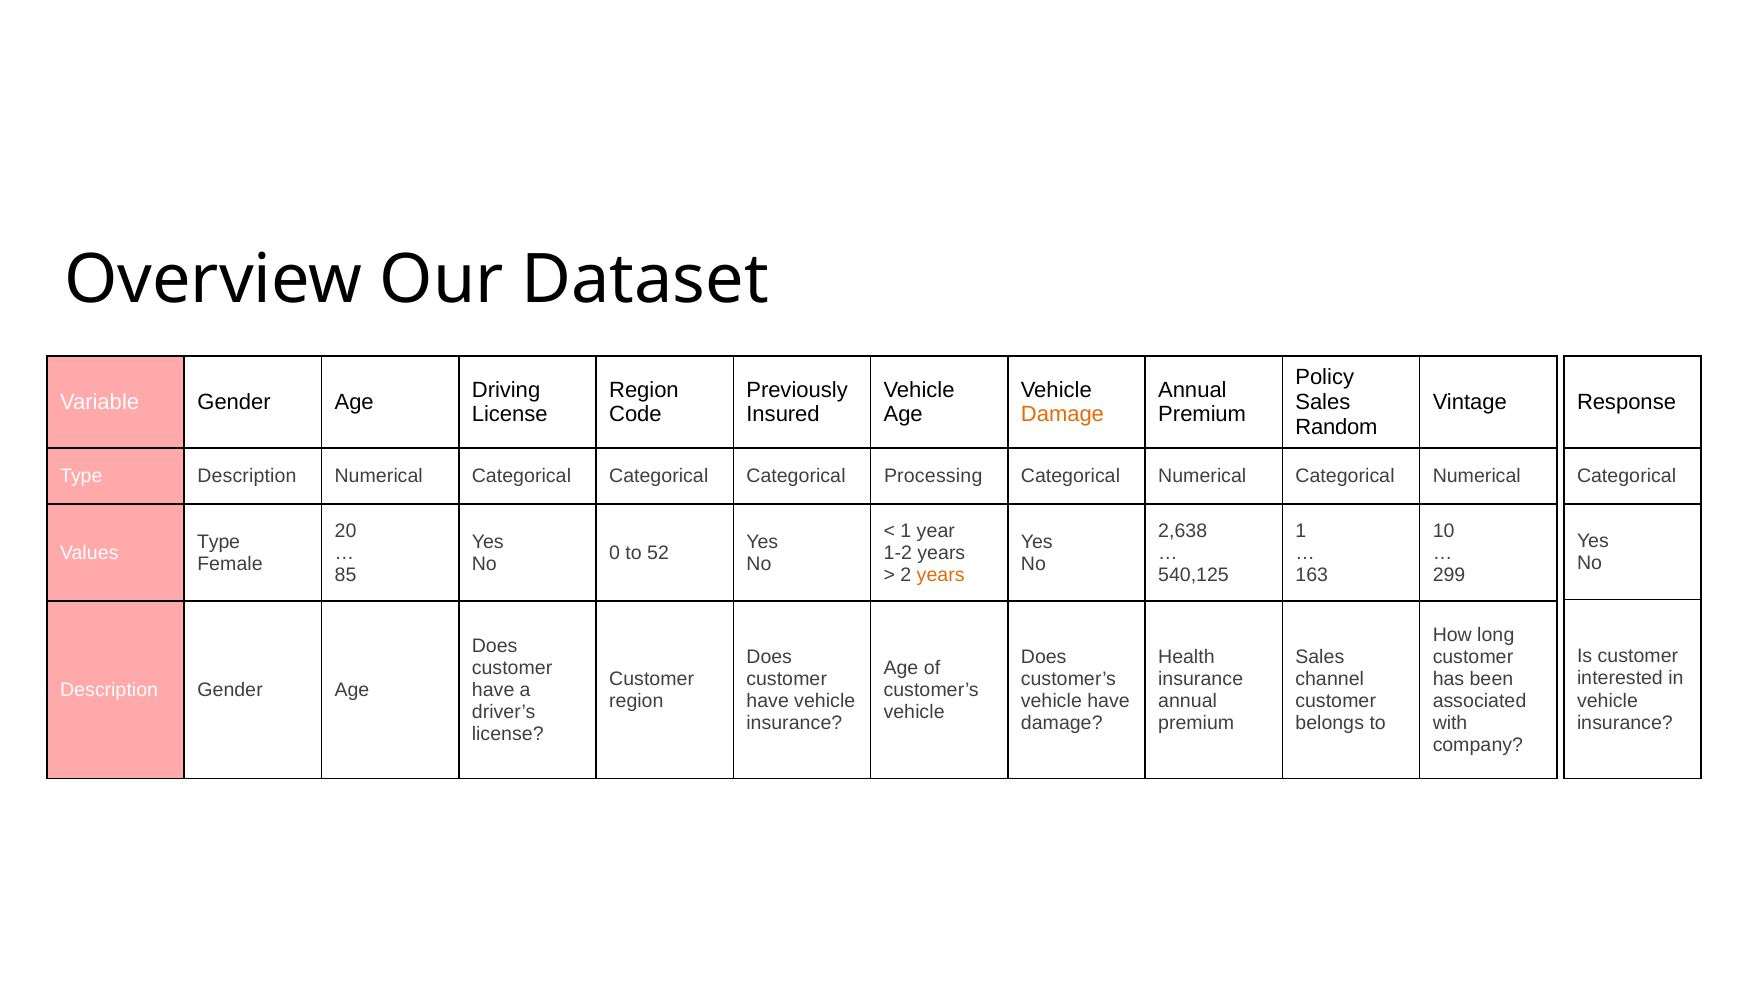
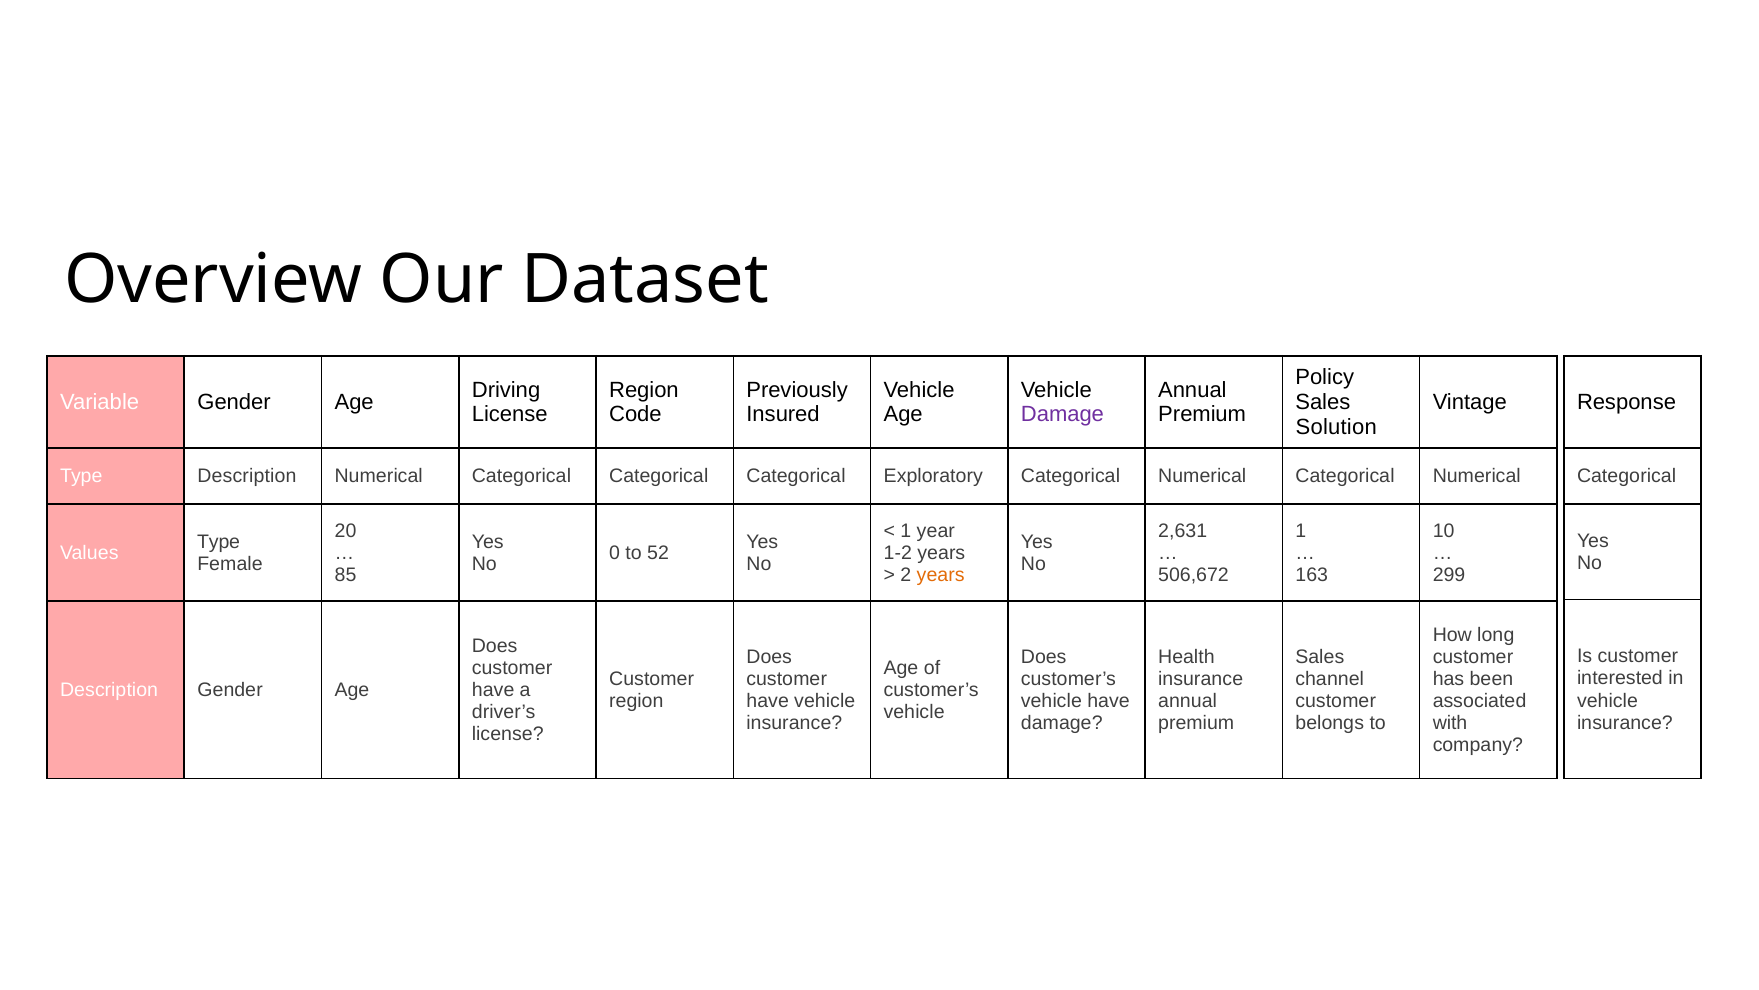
Damage colour: orange -> purple (1062, 414)
Random: Random -> Solution (1336, 427)
Processing: Processing -> Exploratory (933, 476)
2,638: 2,638 -> 2,631 (1183, 530)
540,125: 540,125 -> 506,672 (1194, 574)
